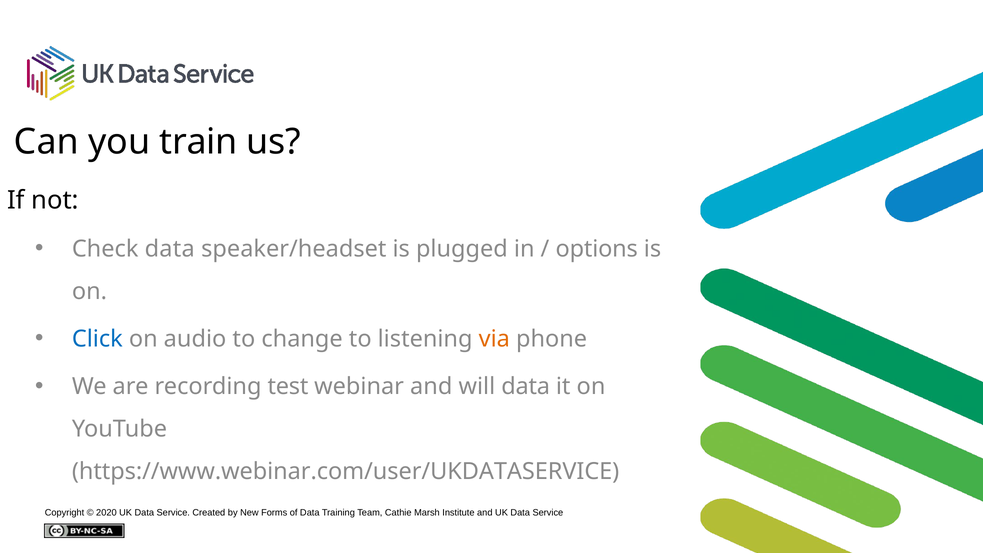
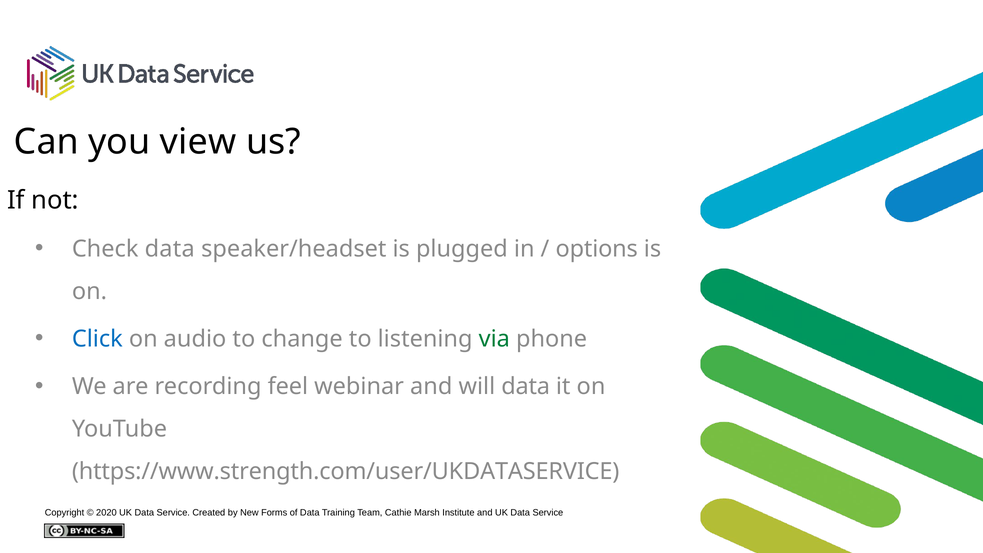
train: train -> view (198, 142)
via colour: orange -> green (494, 339)
test: test -> feel (288, 387)
https://www.webinar.com/user/UKDATASERVICE: https://www.webinar.com/user/UKDATASERVICE -> https://www.strength.com/user/UKDATASERVICE (346, 471)
